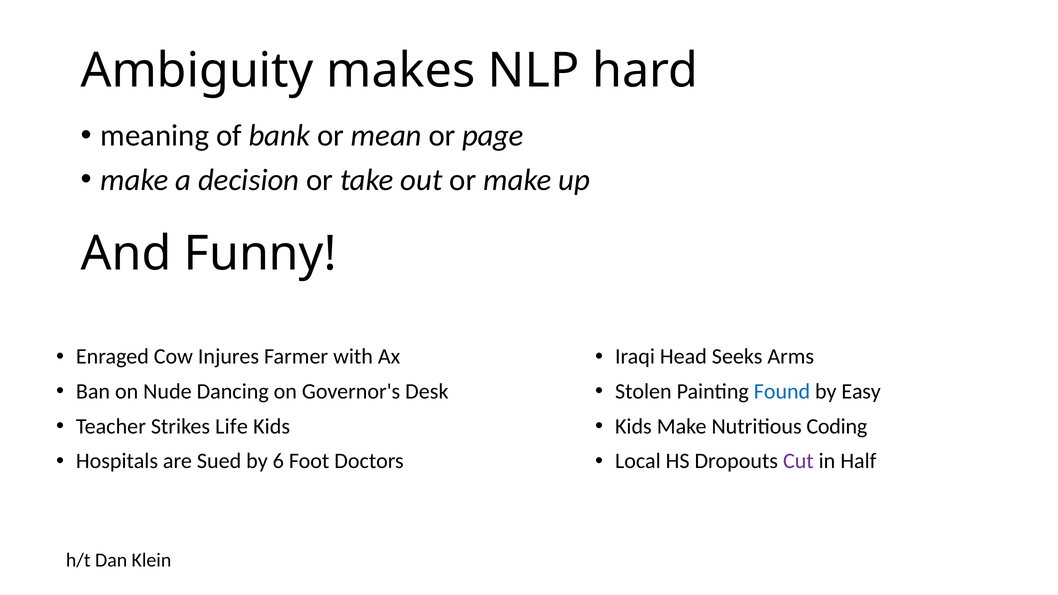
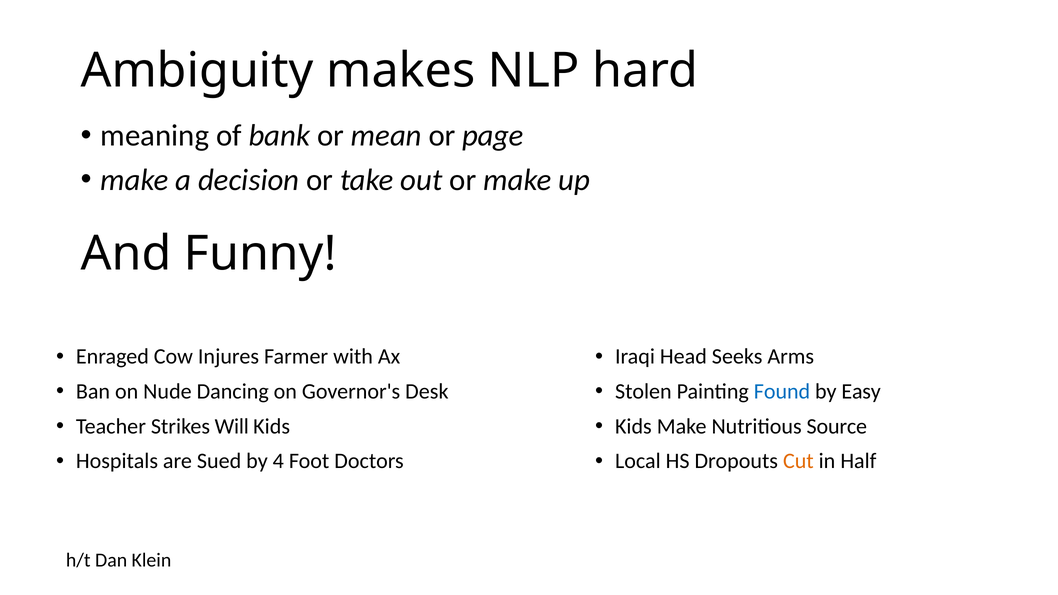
Life: Life -> Will (232, 426)
Coding: Coding -> Source (837, 426)
6: 6 -> 4 (278, 461)
Cut colour: purple -> orange (798, 461)
